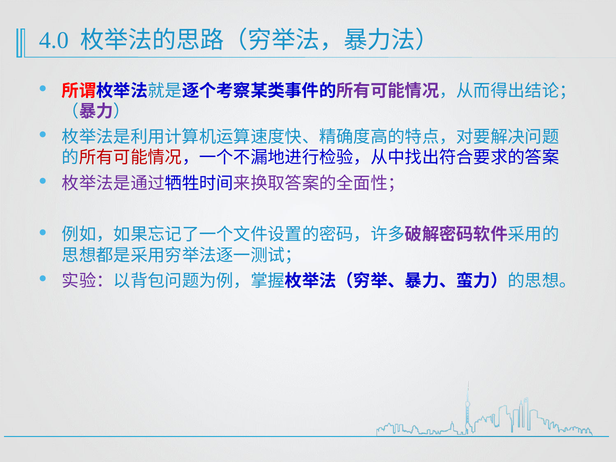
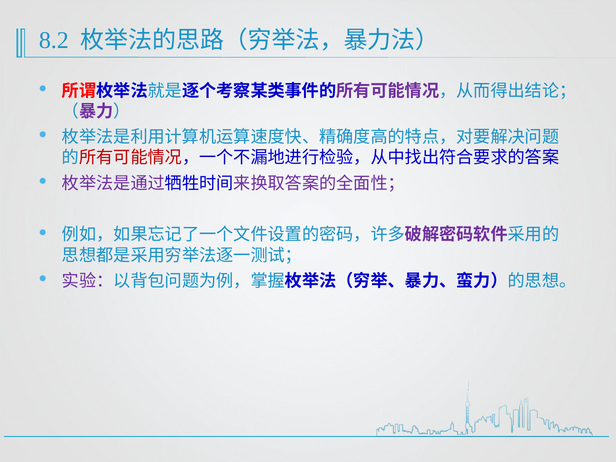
4.0: 4.0 -> 8.2 (54, 40)
